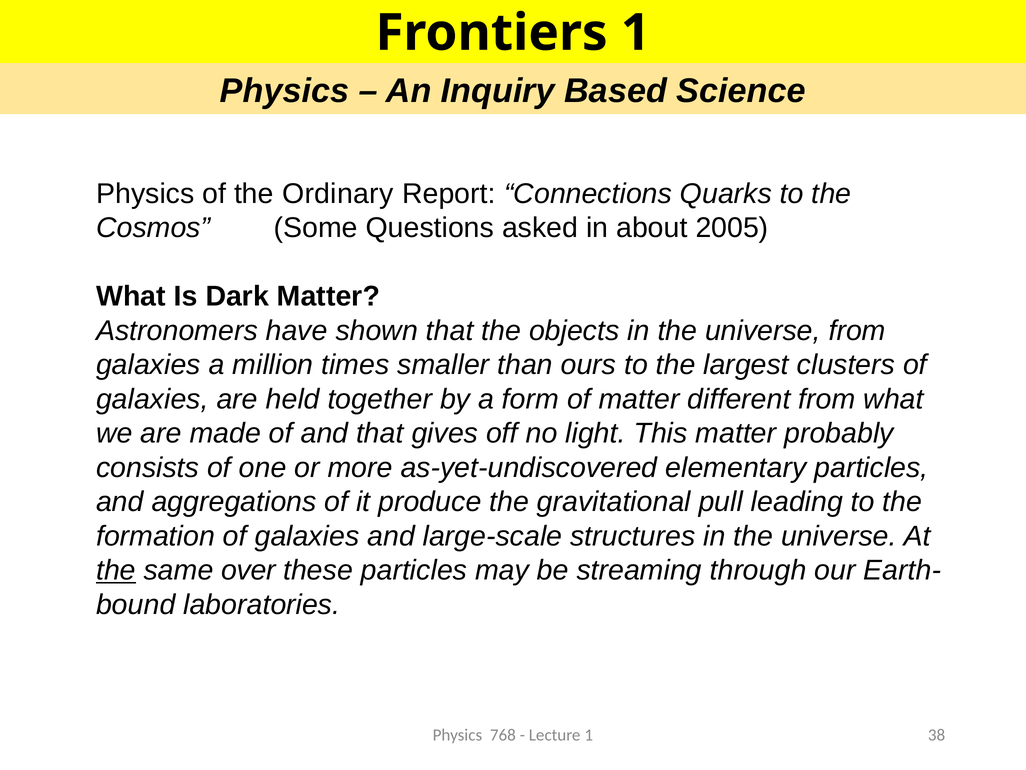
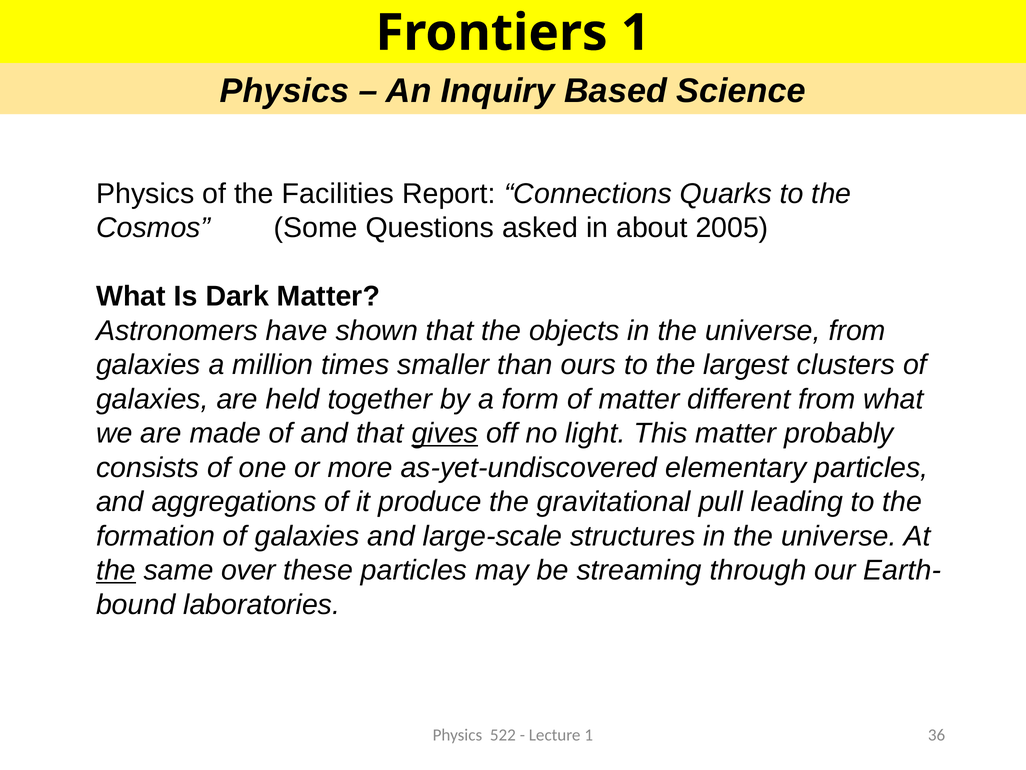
Ordinary: Ordinary -> Facilities (338, 194)
gives underline: none -> present (445, 433)
768: 768 -> 522 (503, 735)
38: 38 -> 36 (937, 735)
